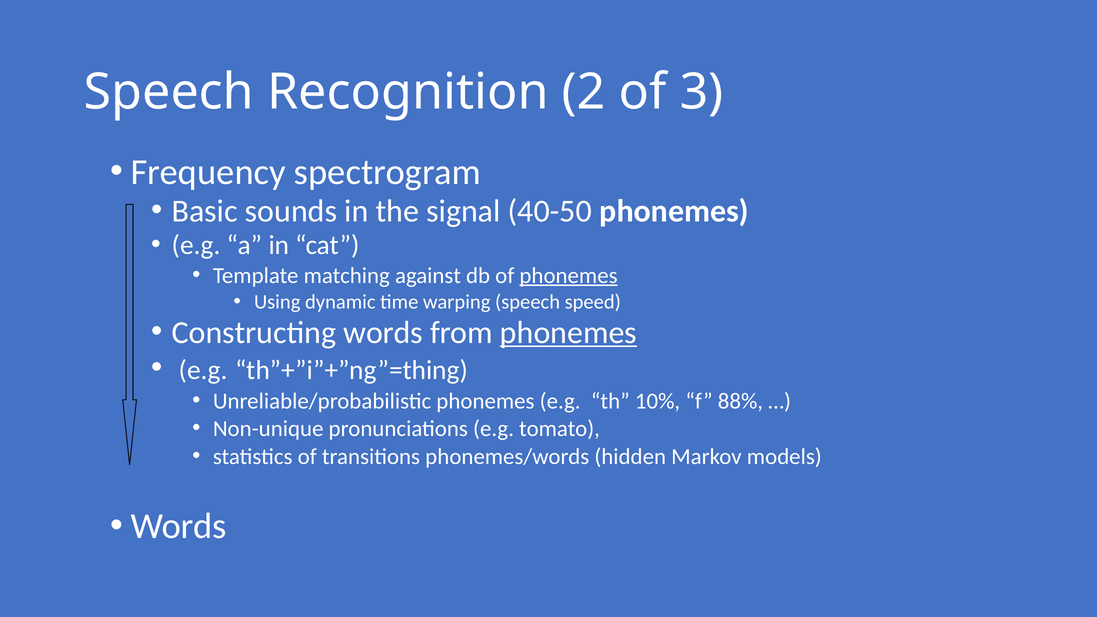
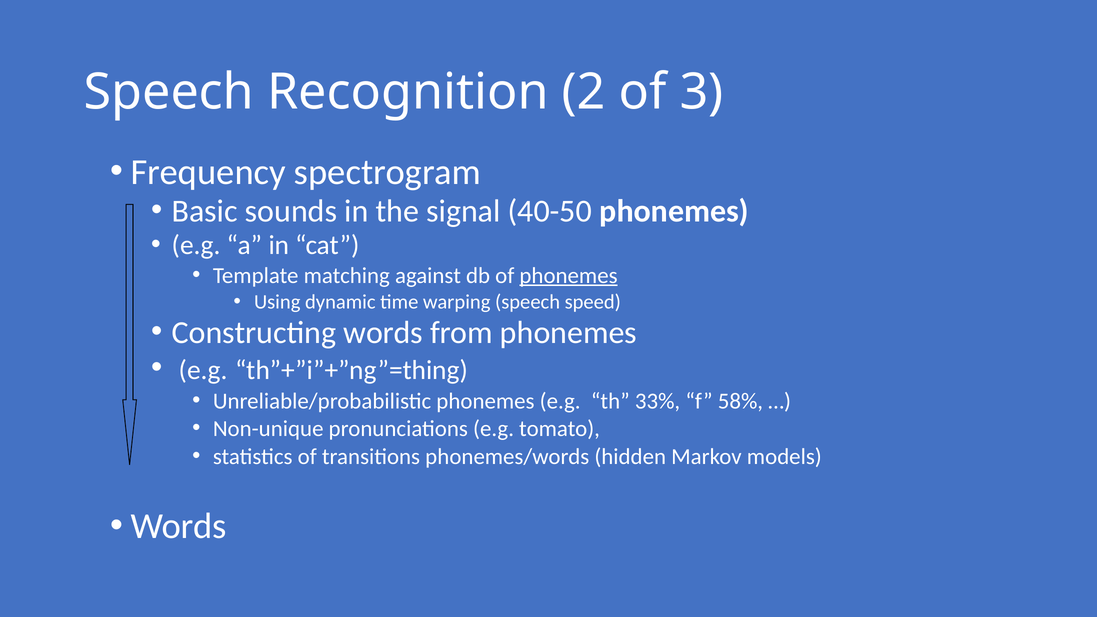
phonemes underline: present -> none (568, 333)
10%: 10% -> 33% (658, 401)
88%: 88% -> 58% (740, 401)
